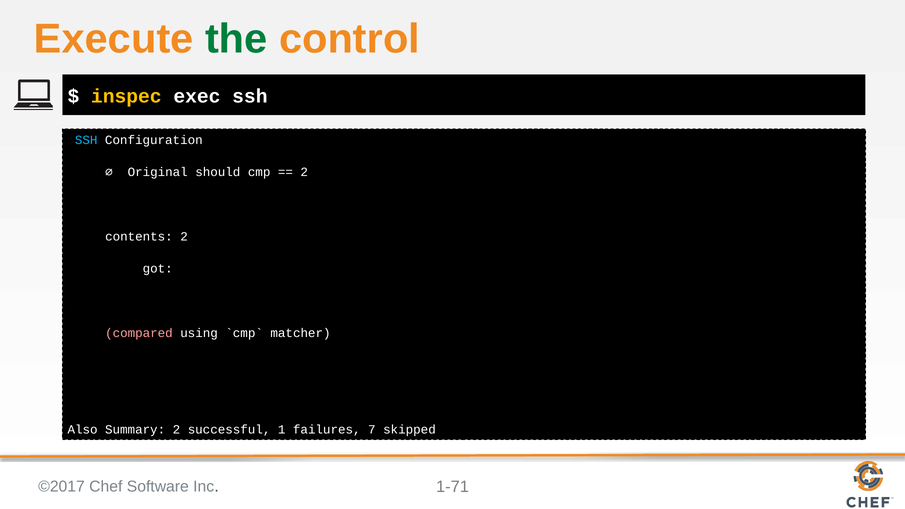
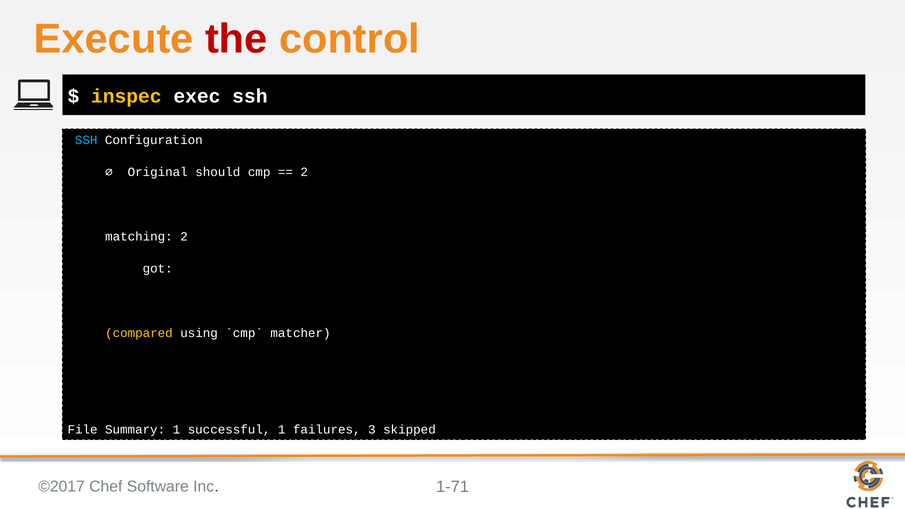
the colour: green -> red (236, 39)
contents: contents -> matching (139, 236)
compared colour: pink -> yellow (139, 333)
Also: Also -> File (83, 430)
Summary 2: 2 -> 1 (176, 430)
7: 7 -> 3 (372, 430)
